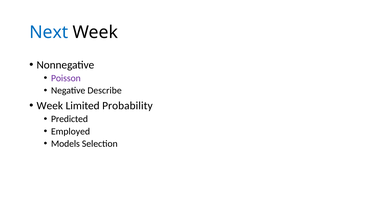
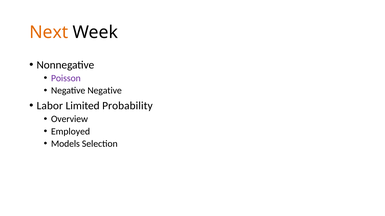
Next colour: blue -> orange (49, 32)
Negative Describe: Describe -> Negative (105, 91)
Week: Week -> Labor (50, 106)
Predicted: Predicted -> Overview (69, 119)
